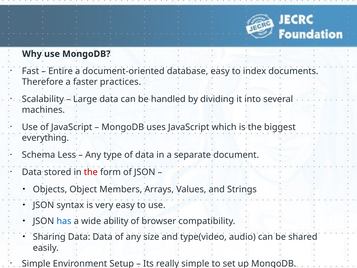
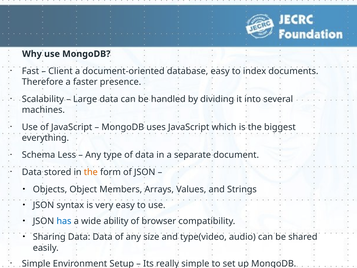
Entire: Entire -> Client (60, 71)
practices: practices -> presence (121, 82)
the colour: red -> orange (91, 172)
